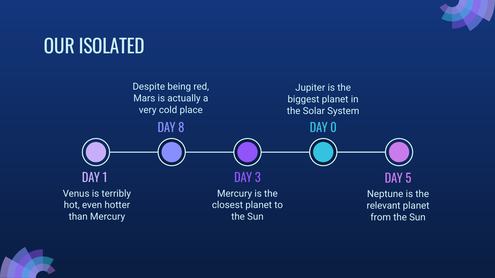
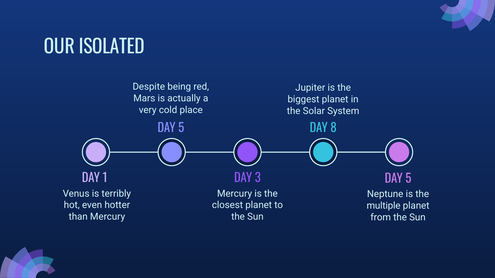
8: 8 -> 5 (181, 128)
0: 0 -> 8 (334, 128)
relevant: relevant -> multiple (384, 206)
